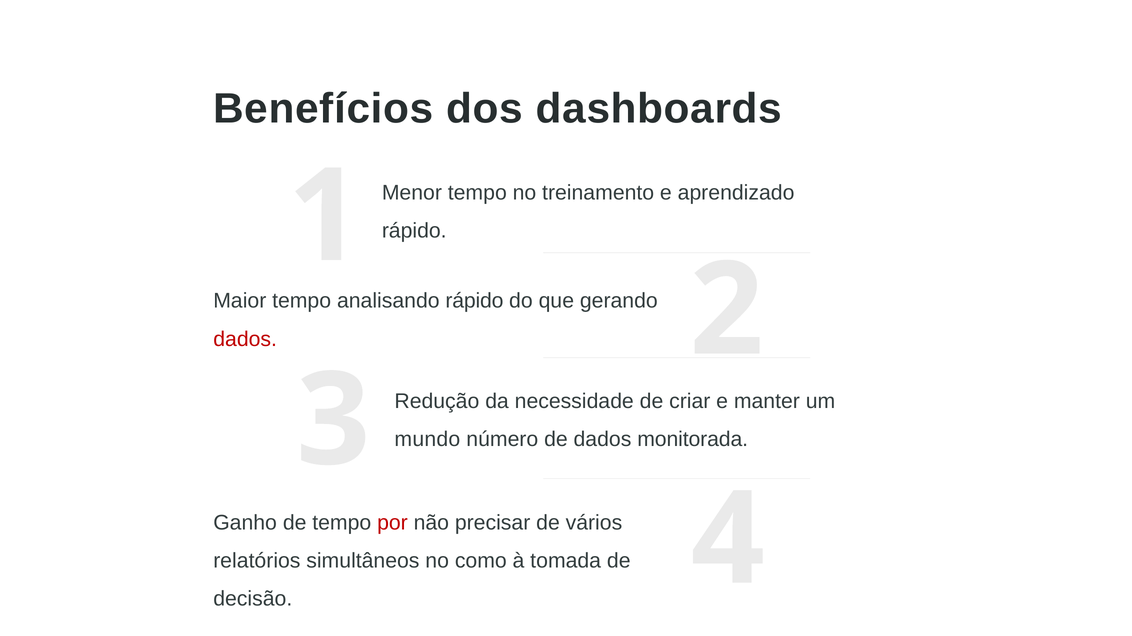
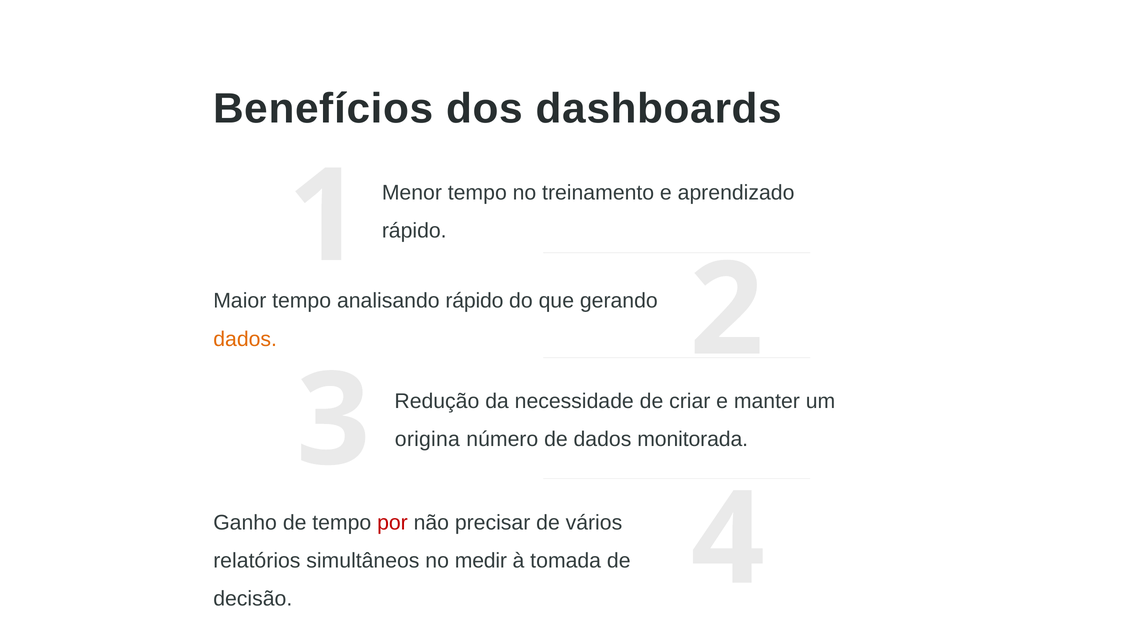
dados colour: red -> orange (245, 340)
mundo: mundo -> origina (427, 440)
como: como -> medir (481, 561)
